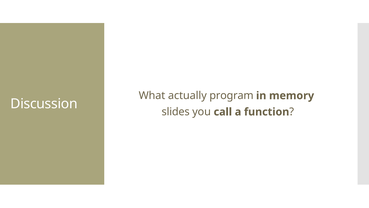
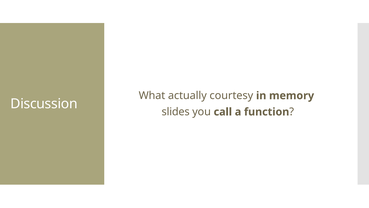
program: program -> courtesy (231, 95)
